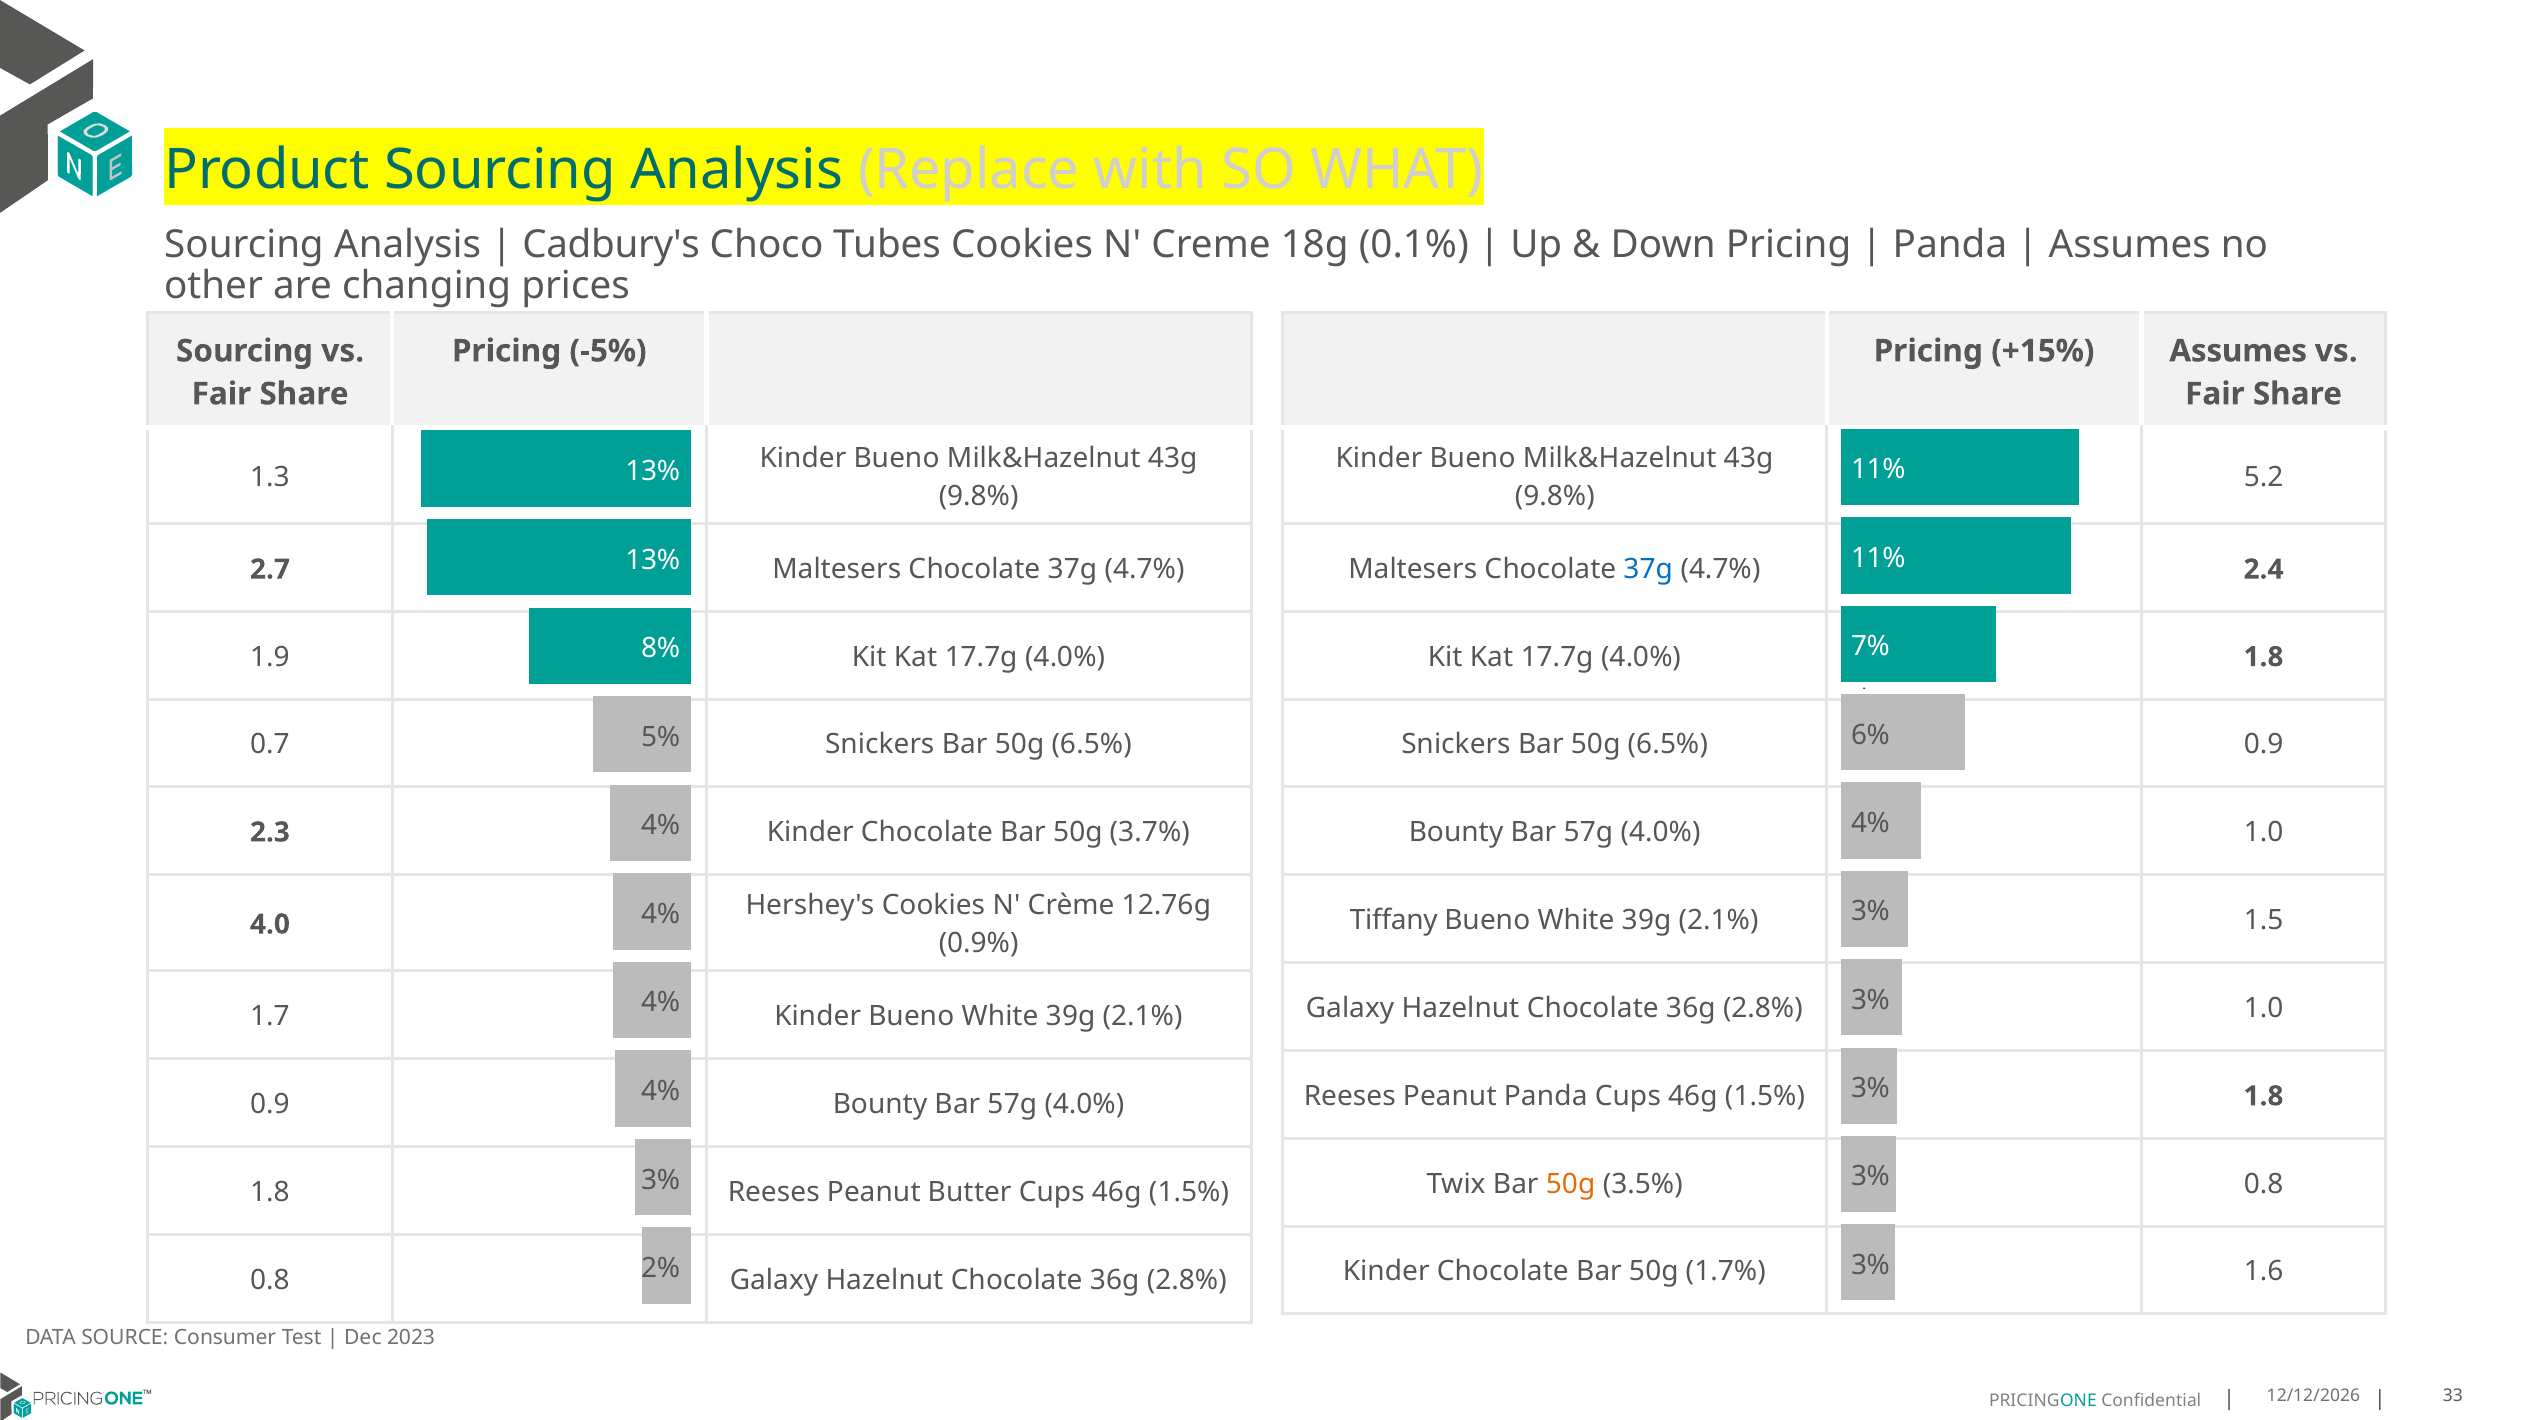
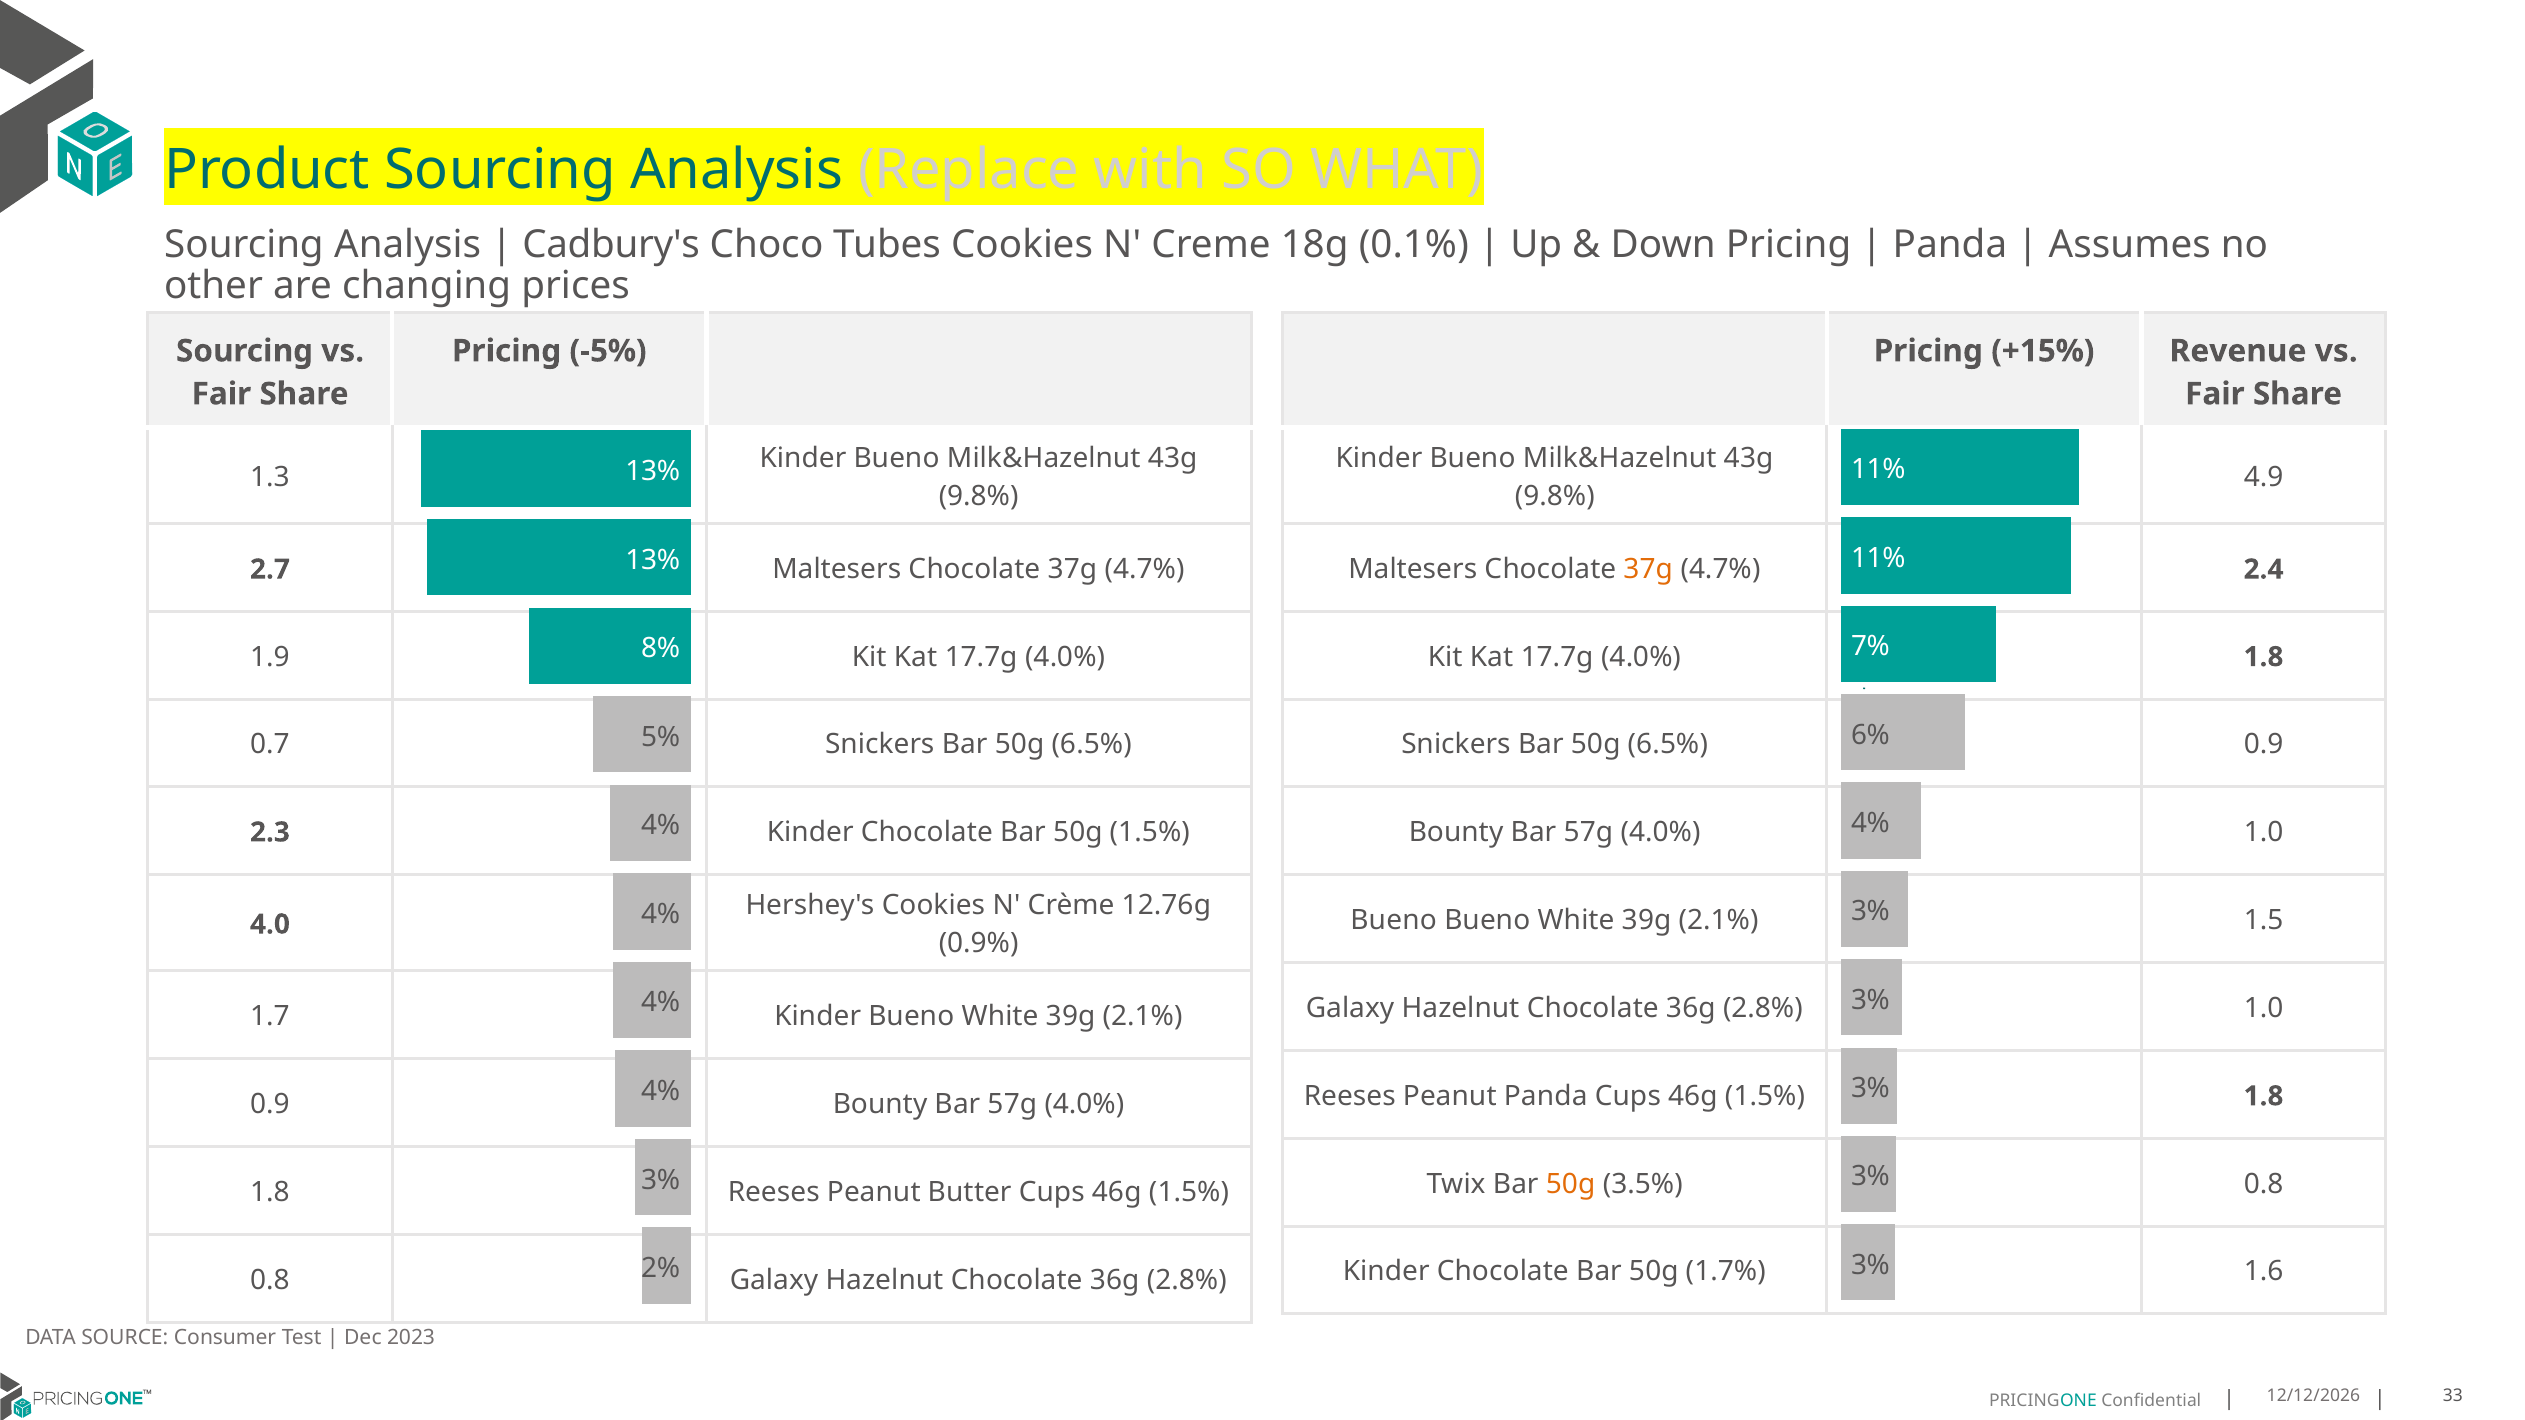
+15% Assumes: Assumes -> Revenue (2238, 351)
5.2: 5.2 -> 4.9 (2264, 477)
37g colour: blue -> orange (1648, 569)
50g 3.7%: 3.7% -> 1.5% (1150, 832)
Tiffany: Tiffany -> Bueno (1394, 920)
